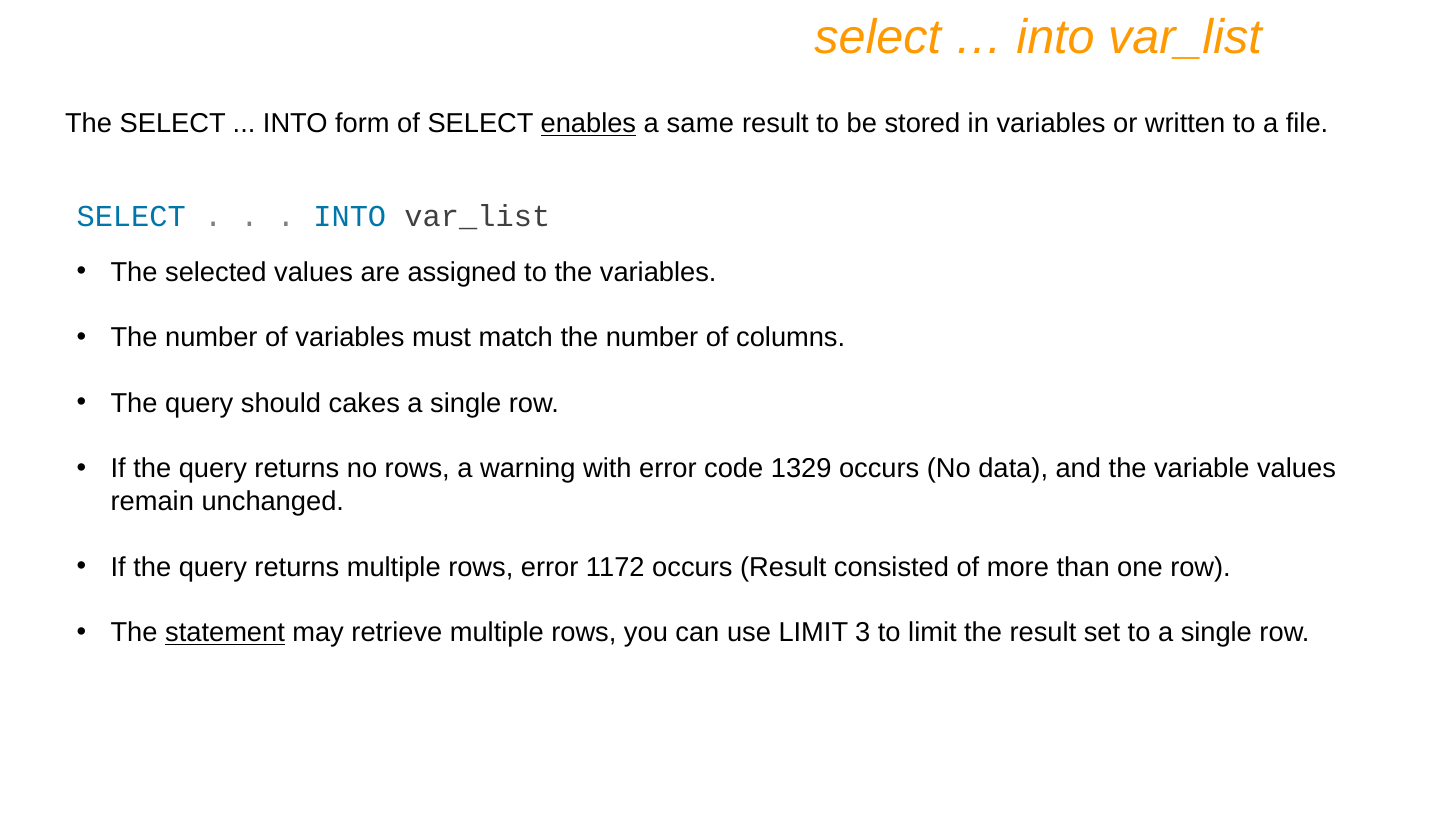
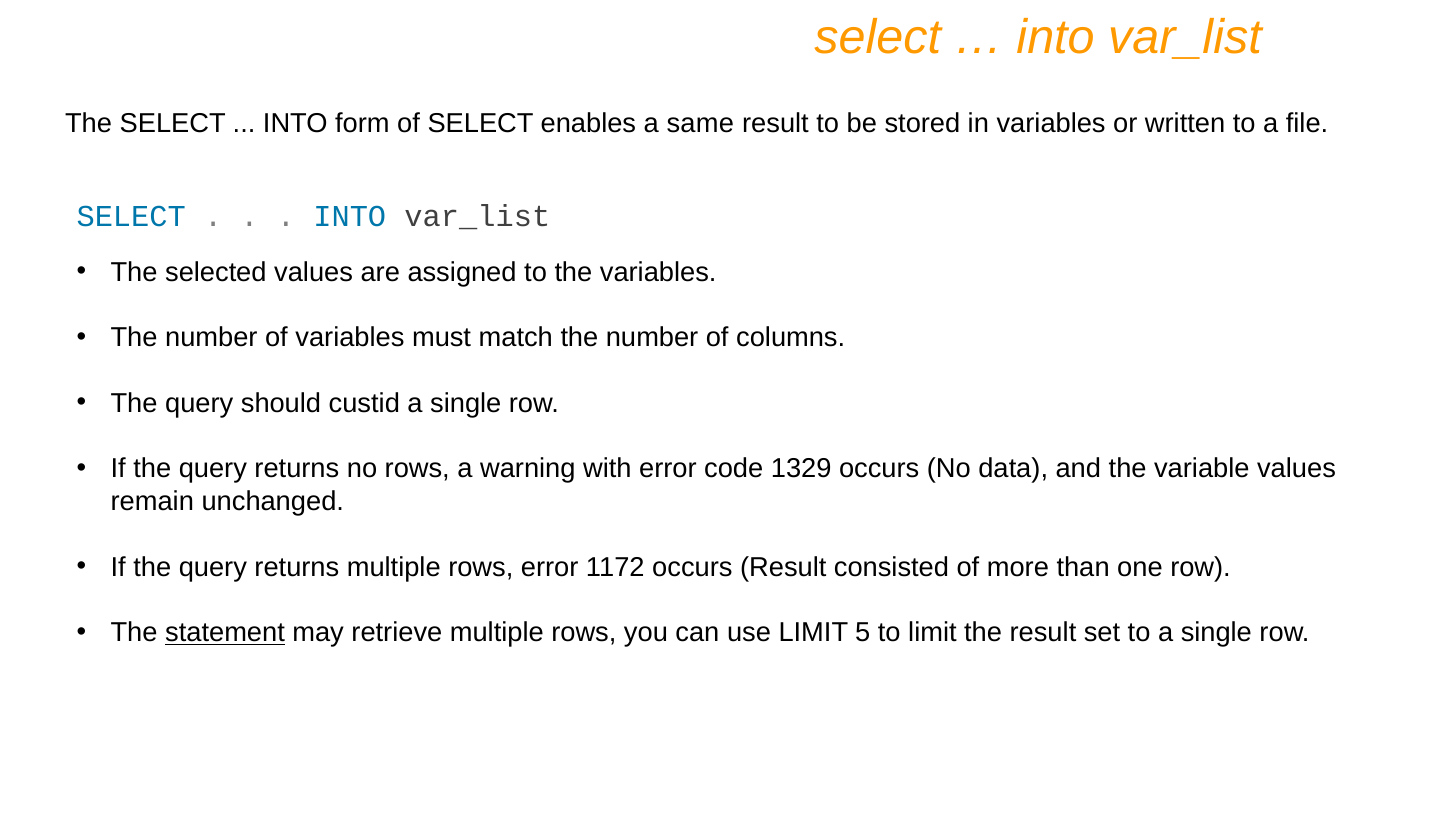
enables underline: present -> none (588, 124)
cakes: cakes -> custid (364, 403)
3: 3 -> 5 (863, 632)
